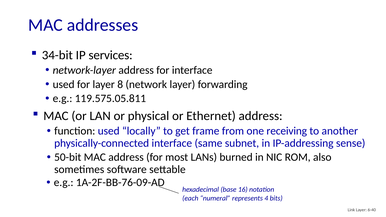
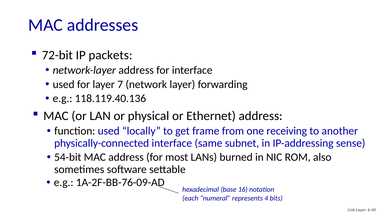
34-bit: 34-bit -> 72-bit (57, 55)
services: services -> packets (110, 55)
8: 8 -> 7 (120, 84)
119.575.05.811: 119.575.05.811 -> 118.119.40.136 (110, 99)
50-bit: 50-bit -> 54-bit (68, 157)
